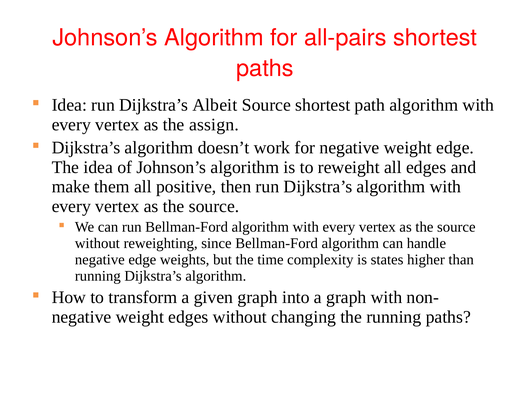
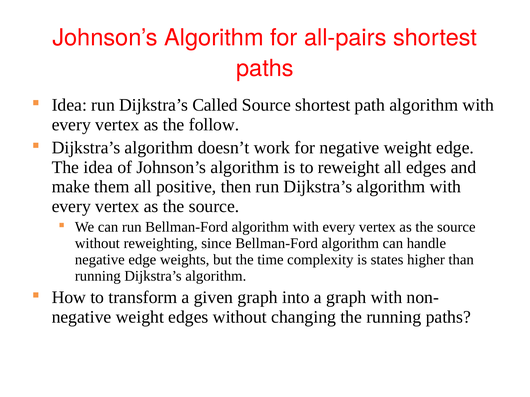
Albeit: Albeit -> Called (215, 105)
assign: assign -> follow (214, 125)
